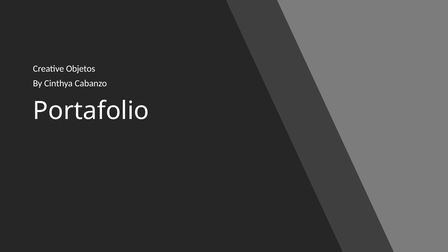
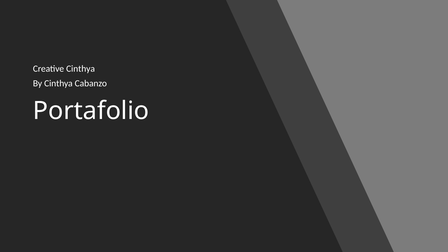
Creative Objetos: Objetos -> Cinthya (81, 69)
